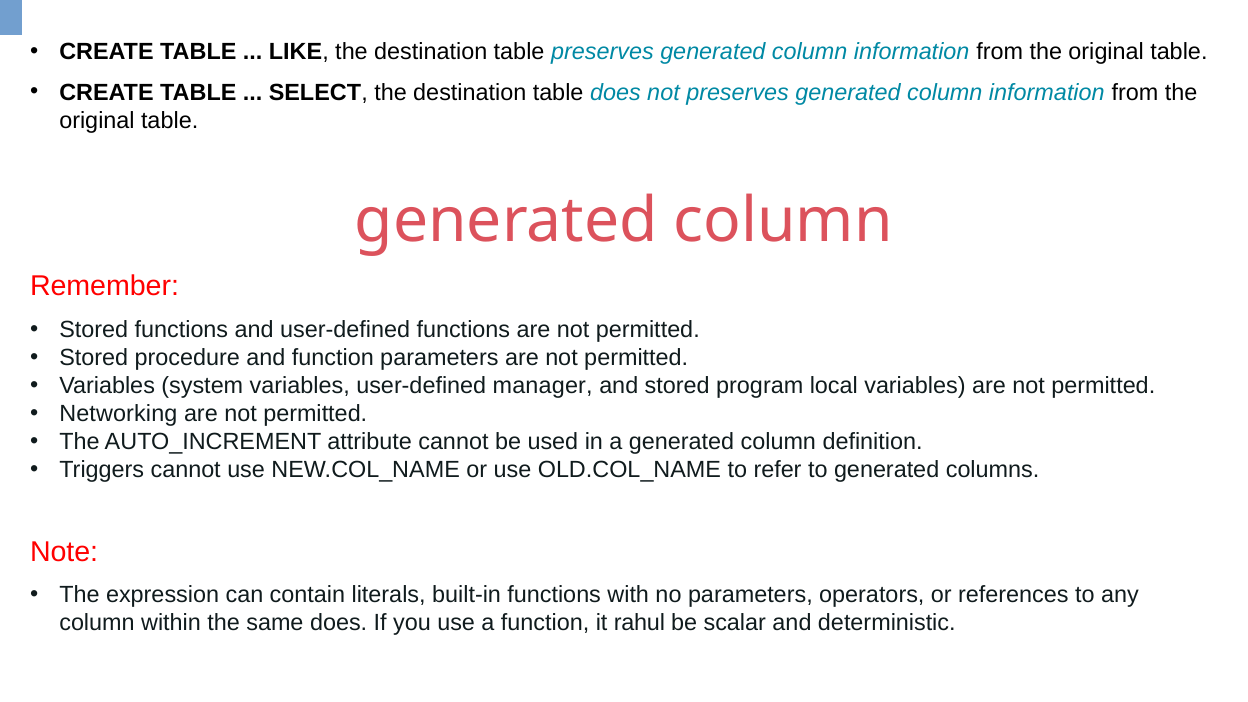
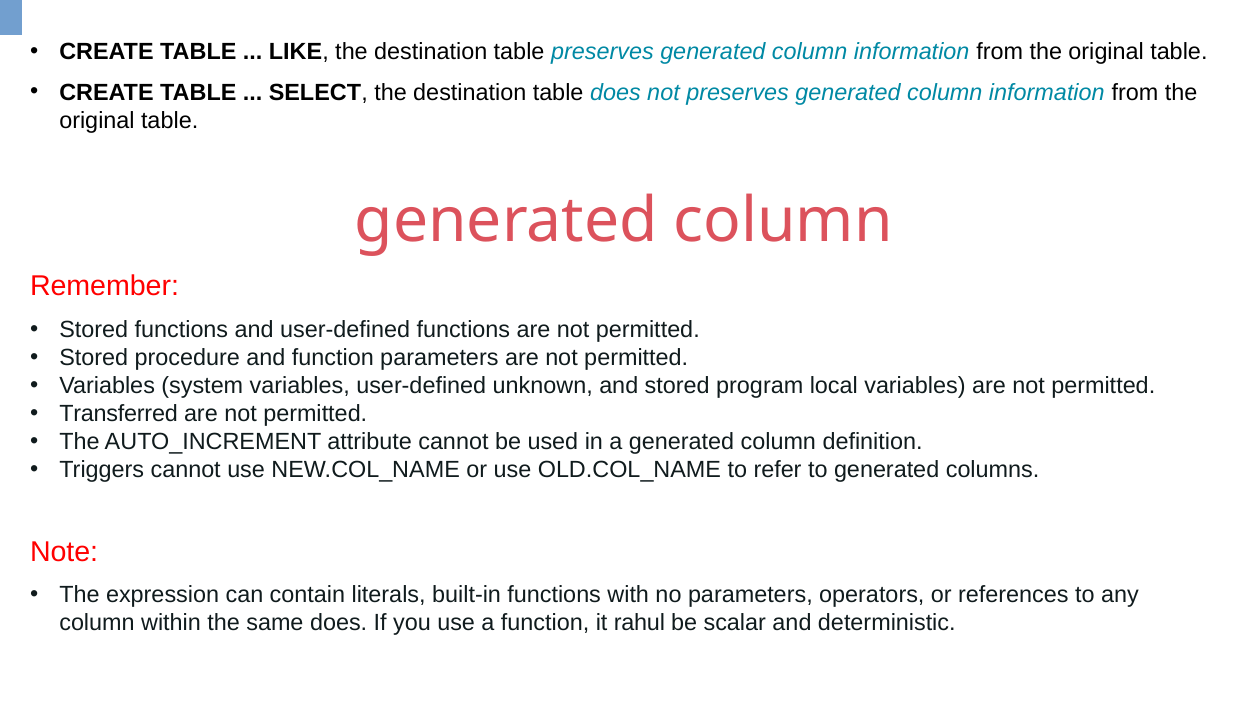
manager: manager -> unknown (543, 386)
Networking: Networking -> Transferred (119, 414)
